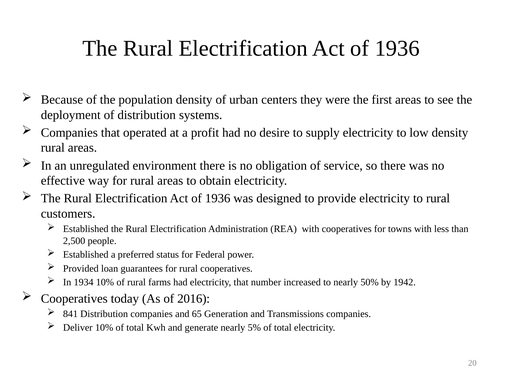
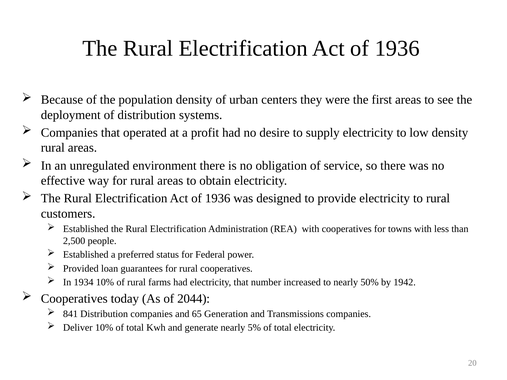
2016: 2016 -> 2044 (194, 299)
